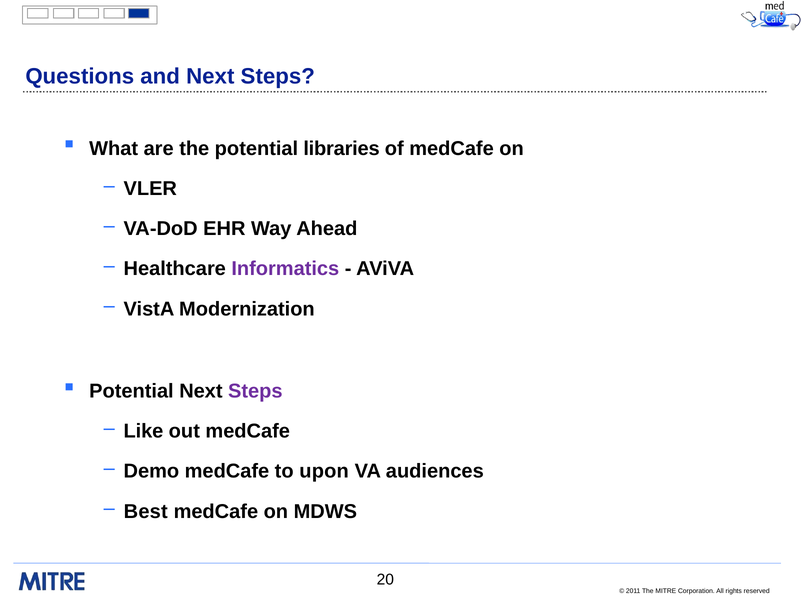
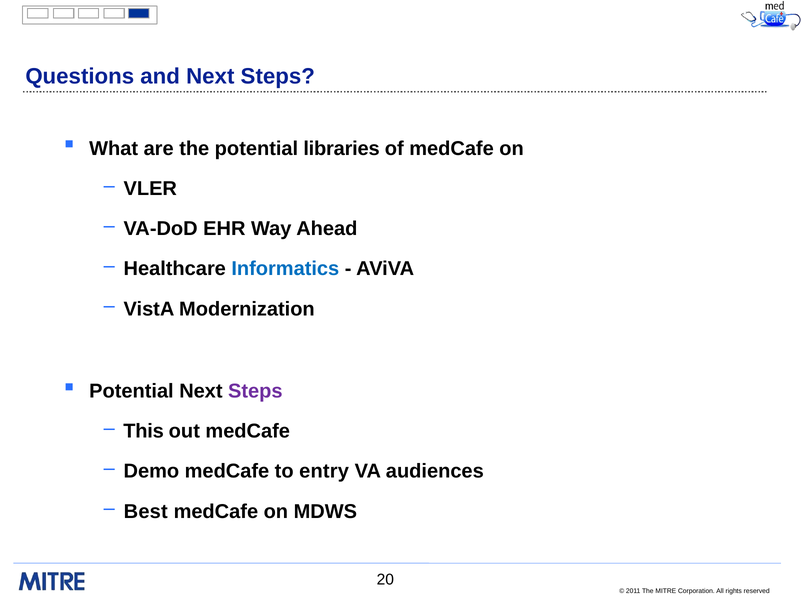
Informatics colour: purple -> blue (285, 269)
Like: Like -> This (144, 431)
upon: upon -> entry (324, 471)
